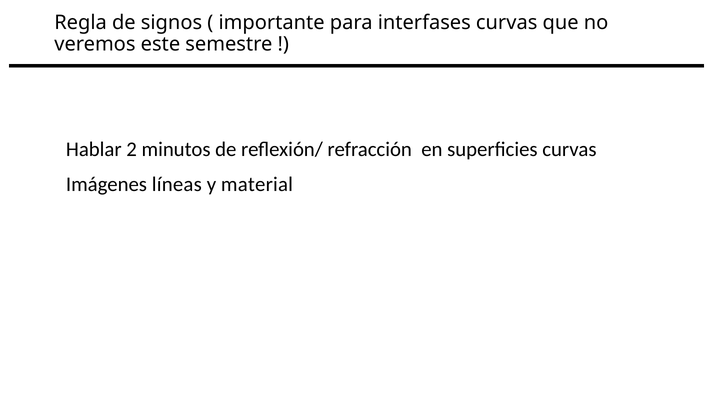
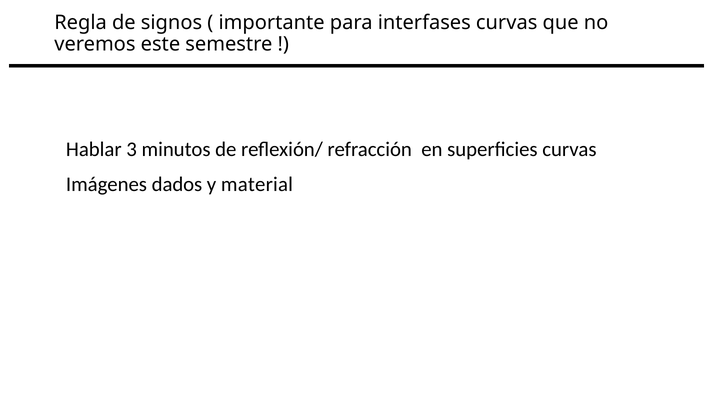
2: 2 -> 3 (132, 150)
líneas: líneas -> dados (177, 184)
